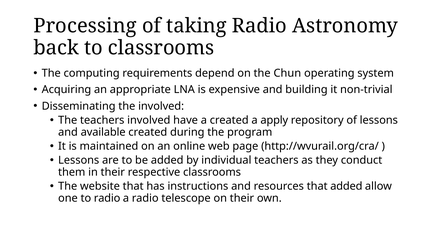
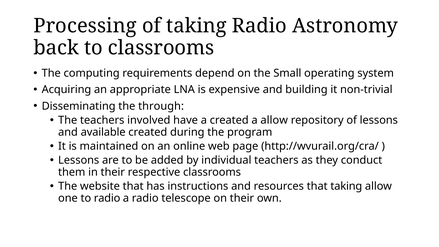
Chun: Chun -> Small (287, 73)
the involved: involved -> through (161, 106)
a apply: apply -> allow (274, 120)
that added: added -> taking (346, 186)
